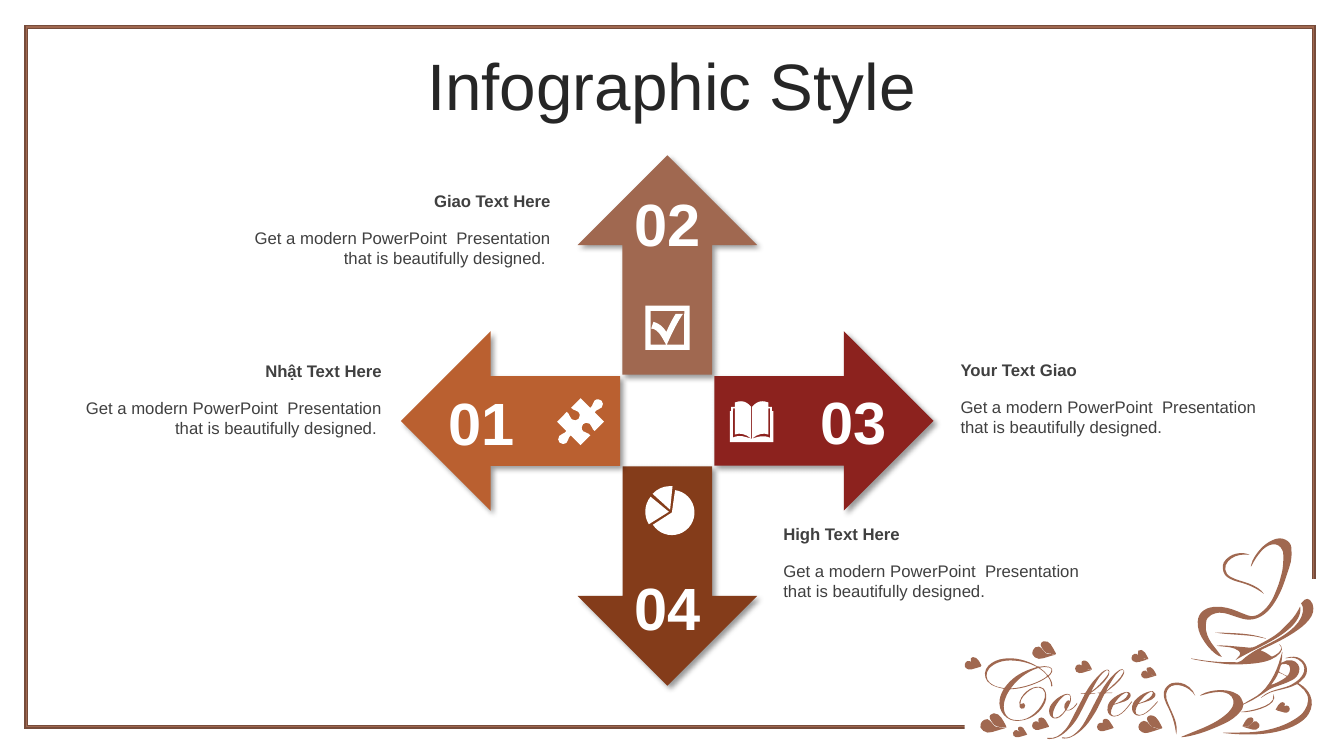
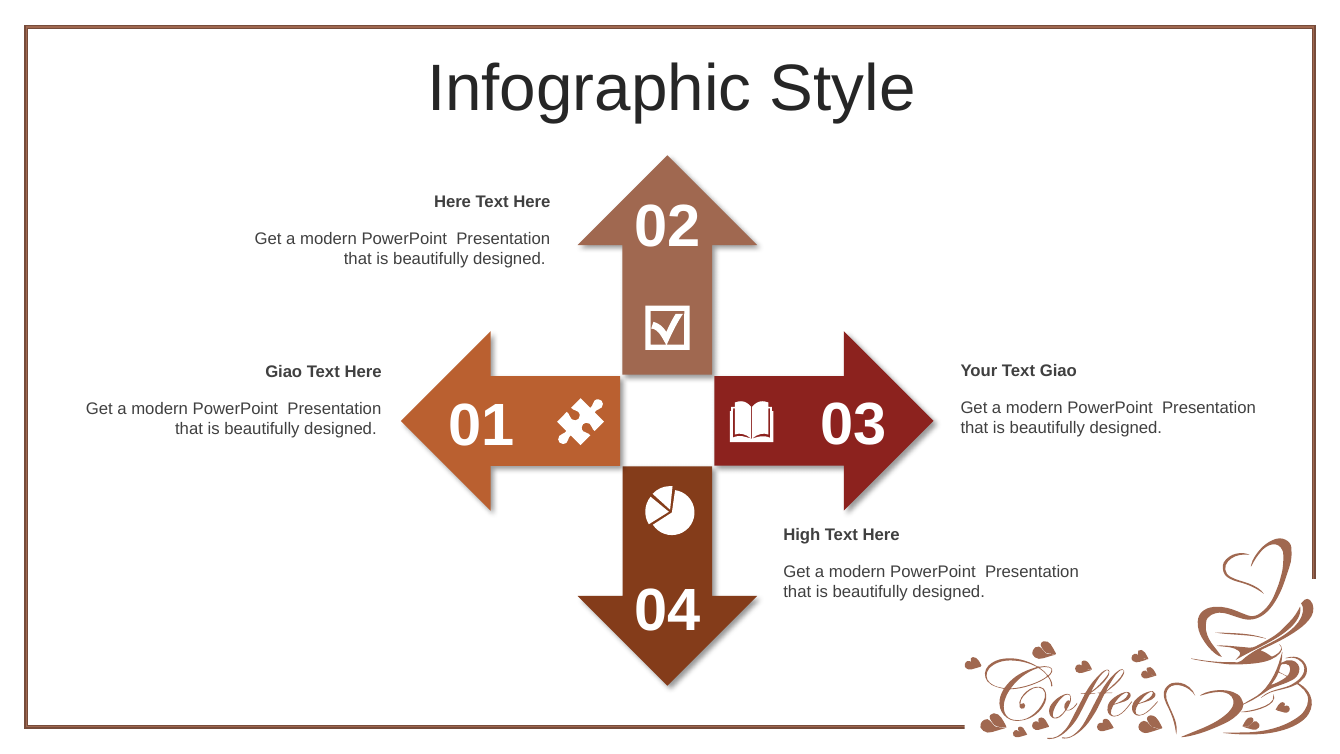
Giao: Giao -> Here (453, 202)
Nhật: Nhật -> Giao (284, 372)
